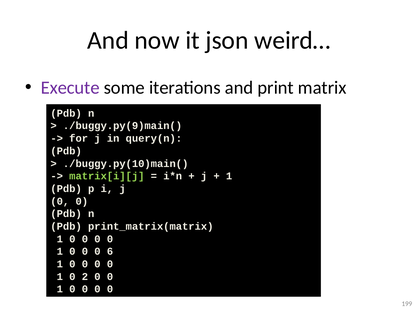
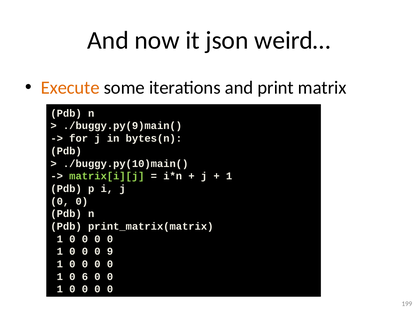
Execute colour: purple -> orange (70, 88)
query(n: query(n -> bytes(n (154, 138)
6: 6 -> 9 (110, 251)
2: 2 -> 6 (85, 276)
